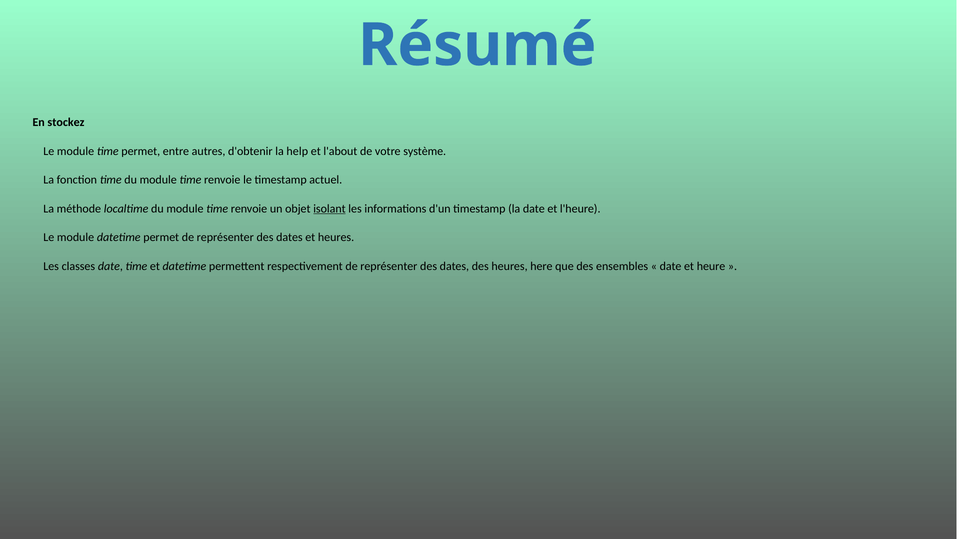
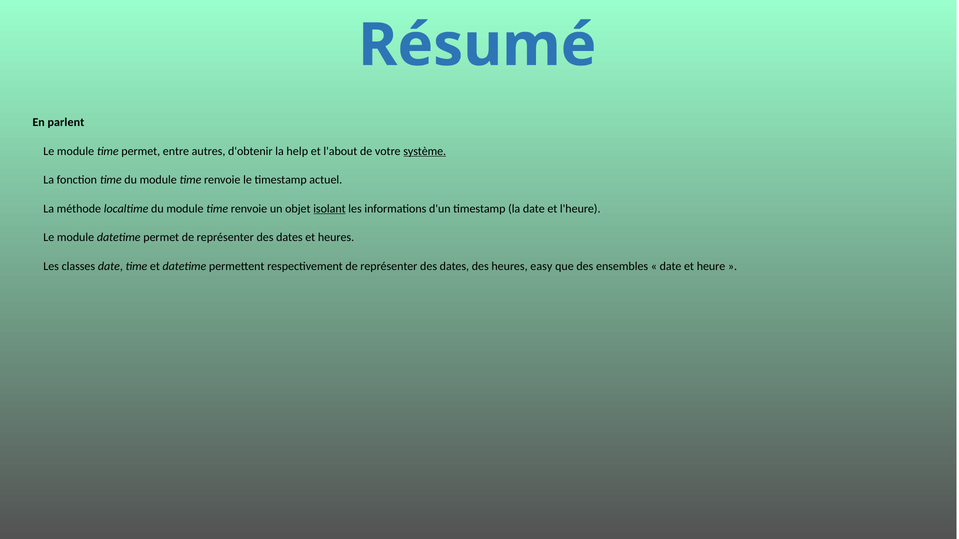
stockez: stockez -> parlent (66, 122)
système underline: none -> present (425, 151)
here: here -> easy (541, 266)
